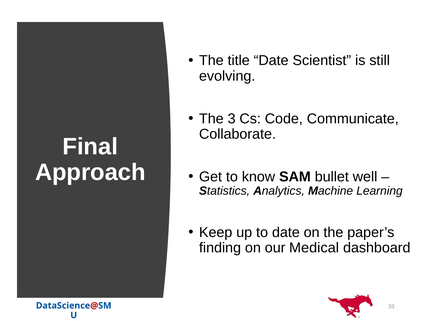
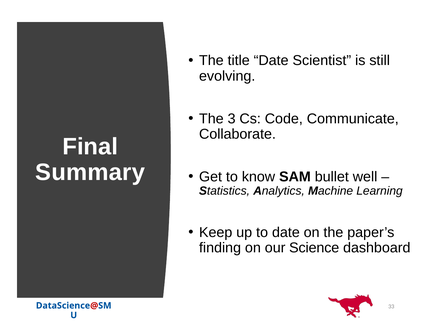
Approach: Approach -> Summary (90, 172)
Medical: Medical -> Science (314, 248)
